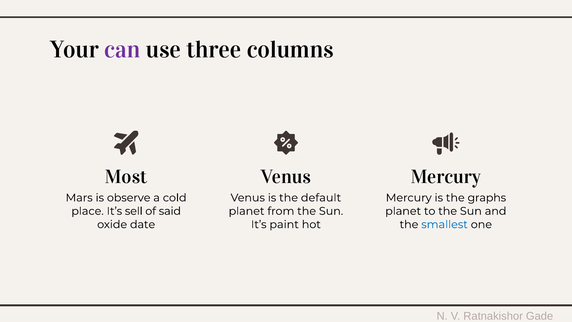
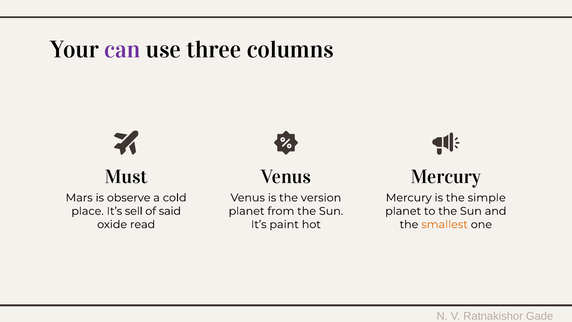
Most: Most -> Must (126, 177)
default: default -> version (321, 198)
graphs: graphs -> simple (487, 198)
date: date -> read (143, 224)
smallest colour: blue -> orange (445, 224)
